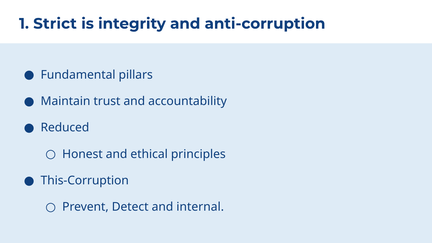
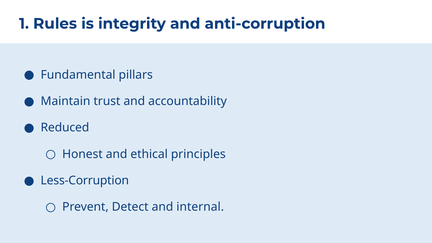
Strict: Strict -> Rules (55, 24)
This-Corruption: This-Corruption -> Less-Corruption (85, 181)
